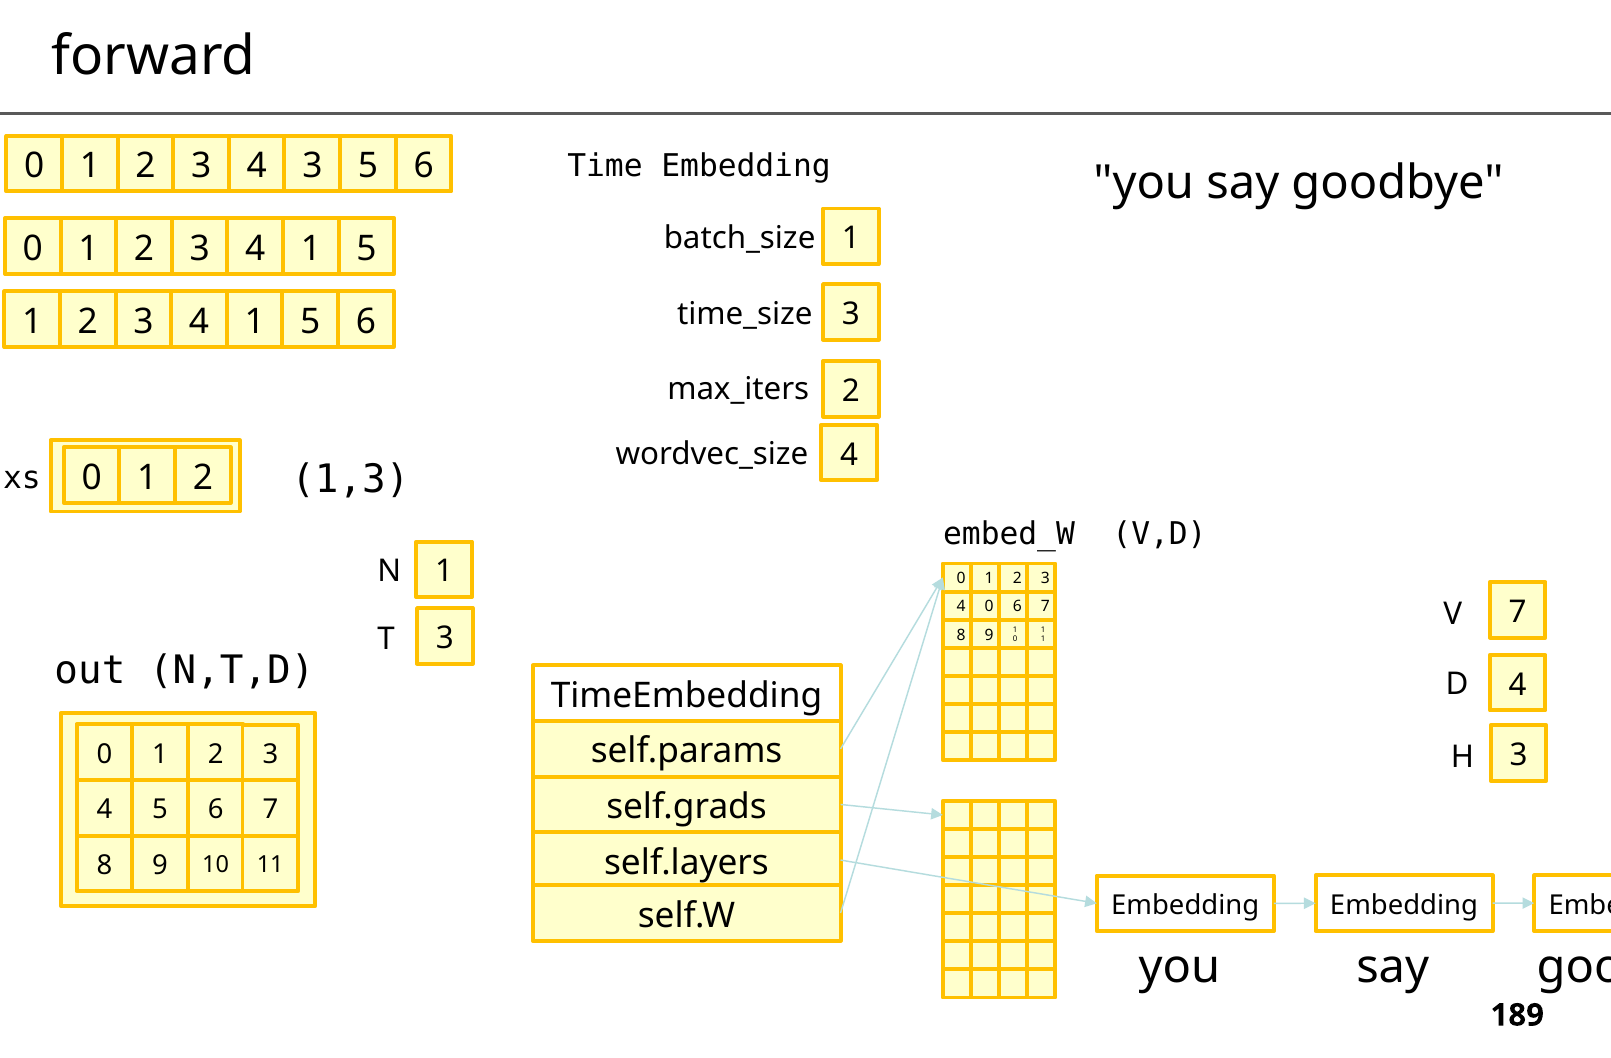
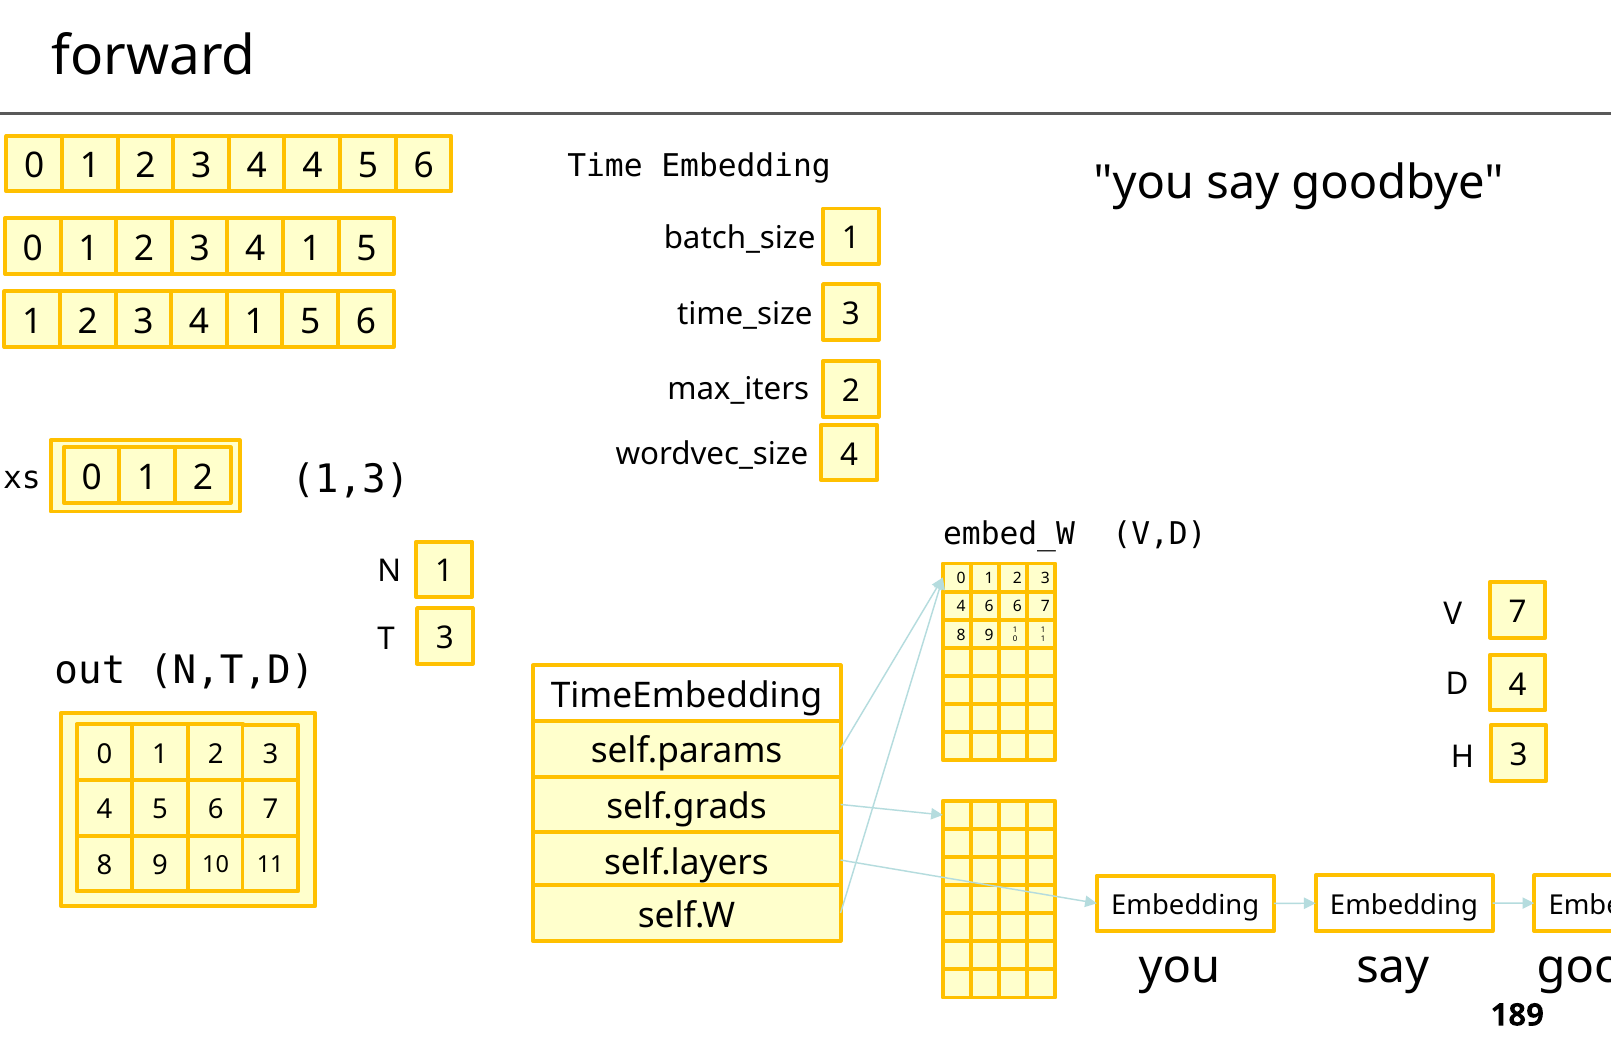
4 3: 3 -> 4 (312, 166)
4 0: 0 -> 6 (989, 607)
